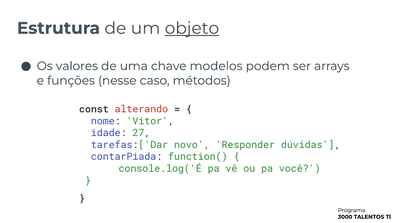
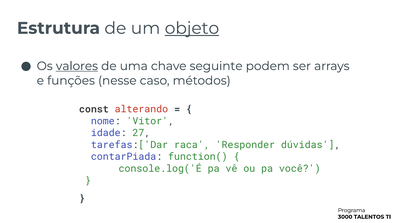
valores underline: none -> present (77, 66)
modelos: modelos -> seguinte (216, 66)
novo: novo -> raca (192, 145)
